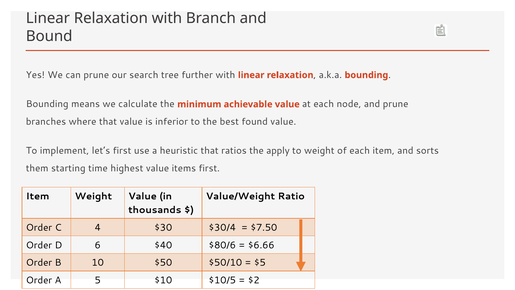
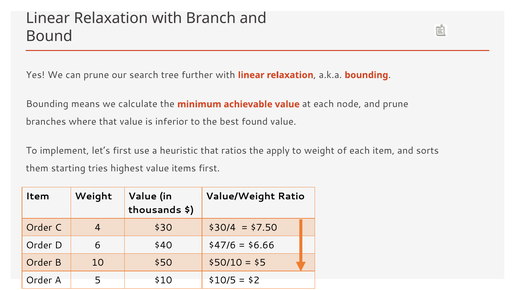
time: time -> tries (98, 168)
$80/6: $80/6 -> $47/6 (222, 245)
